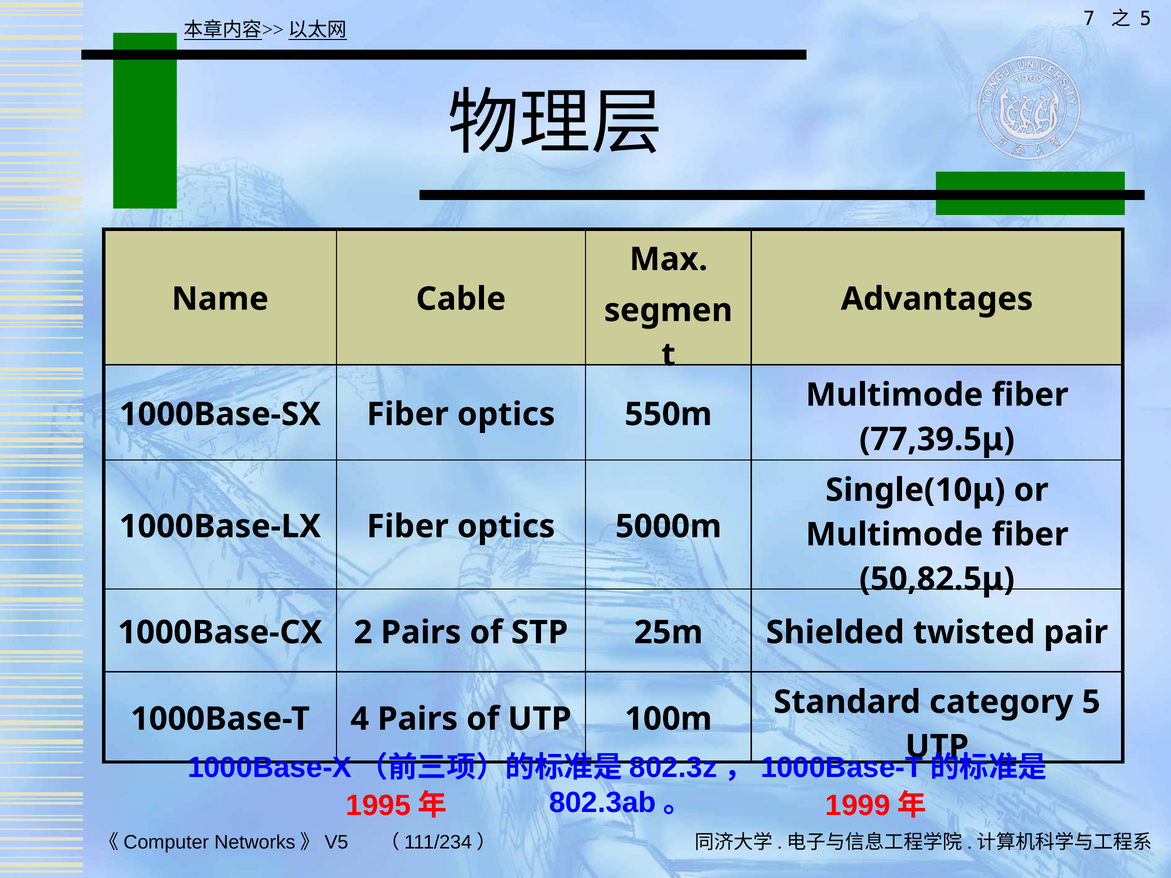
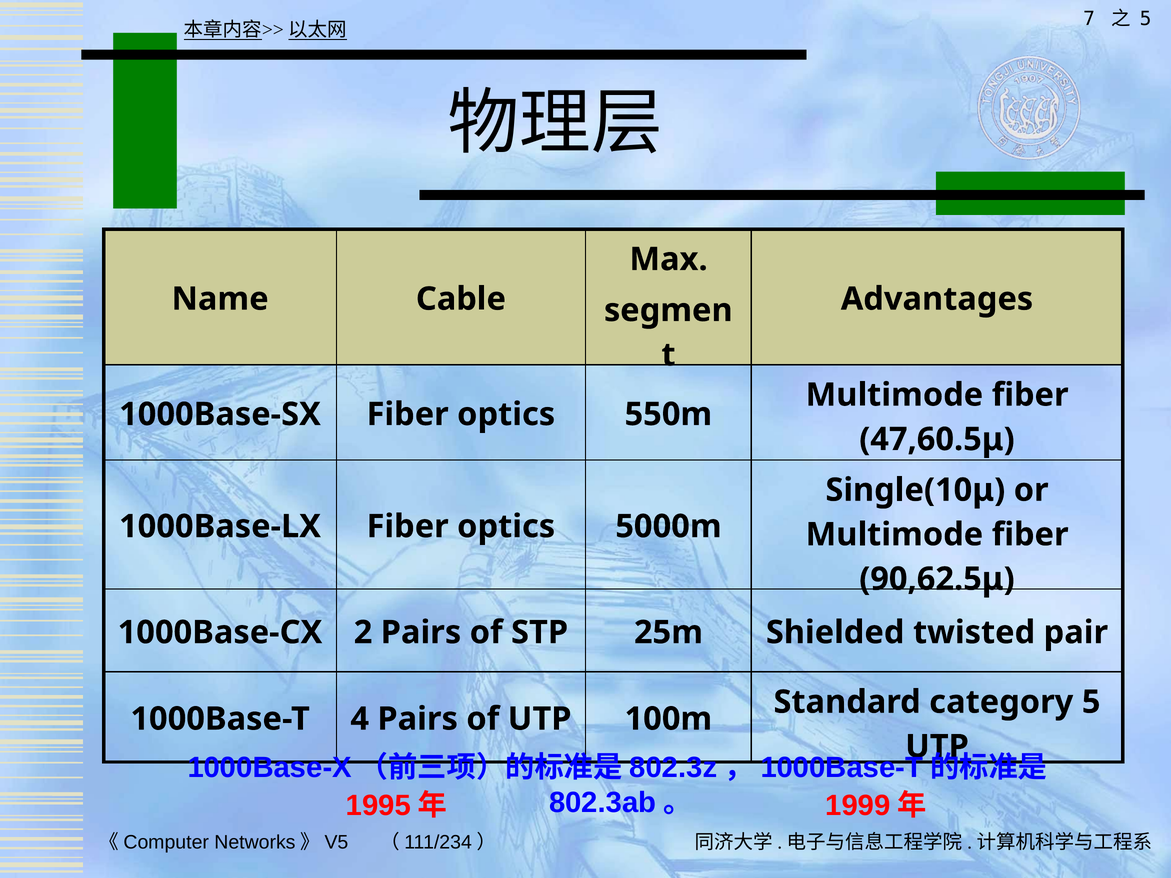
77,39.5μ: 77,39.5μ -> 47,60.5μ (937, 439)
50,82.5μ: 50,82.5μ -> 90,62.5μ (937, 579)
